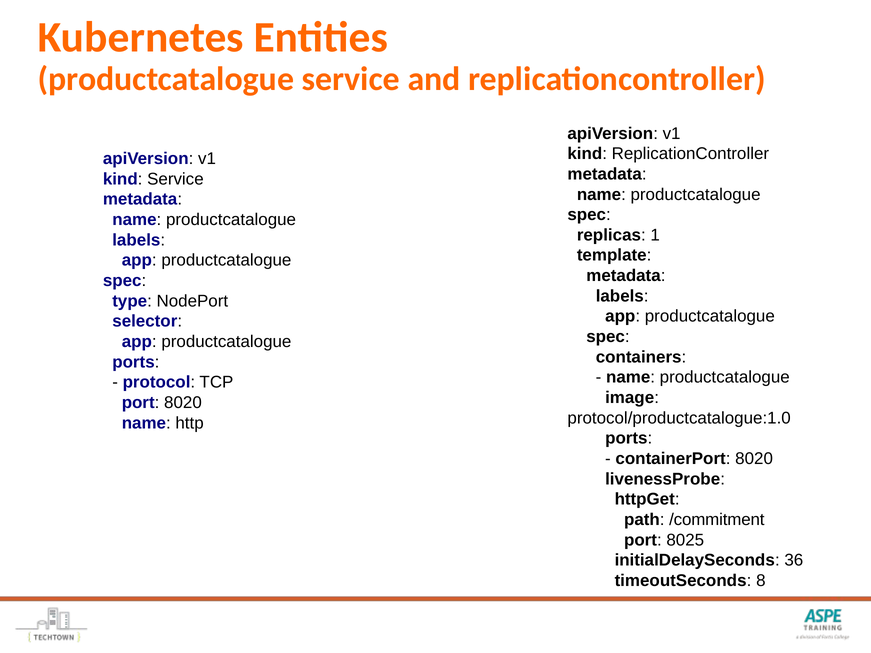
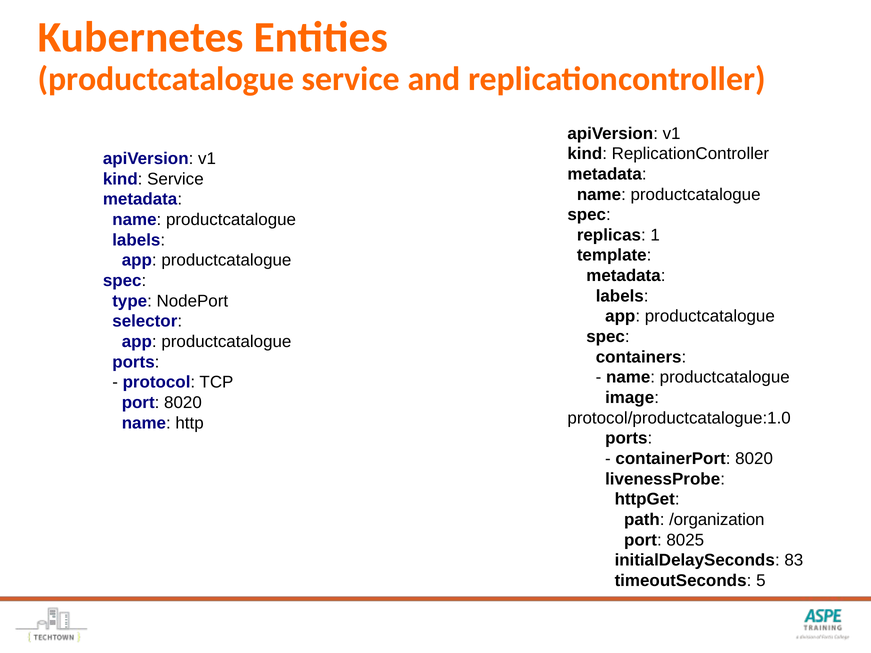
/commitment: /commitment -> /organization (717, 520)
36: 36 -> 83 (794, 561)
8: 8 -> 5 (761, 581)
